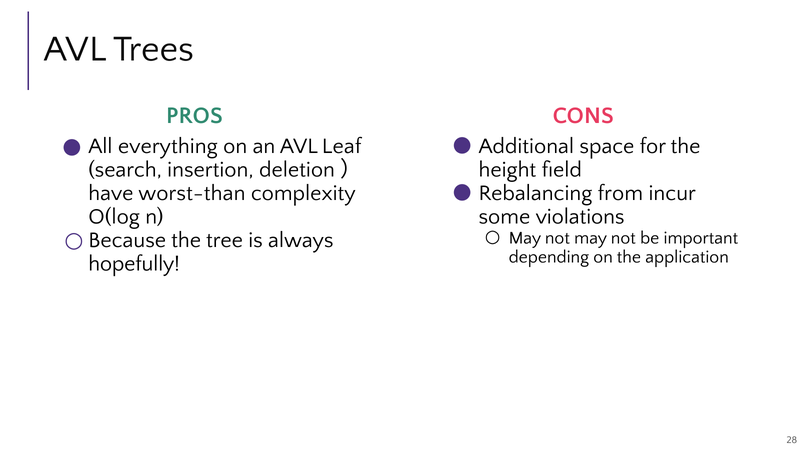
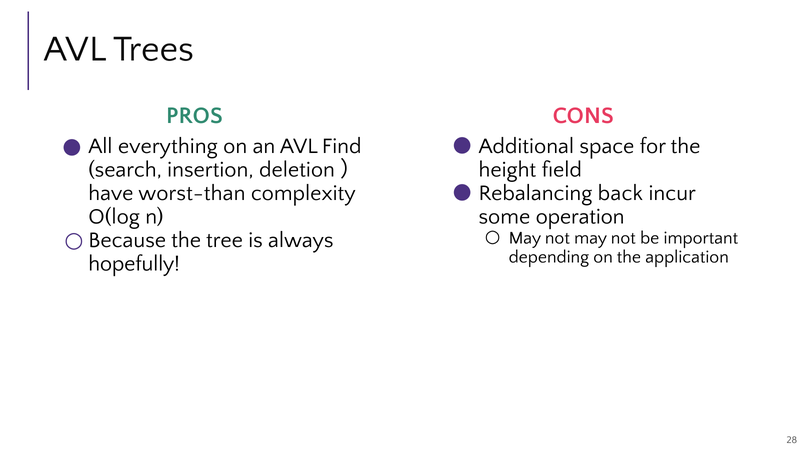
Leaf: Leaf -> Find (342, 146)
from: from -> back (620, 193)
violations: violations -> operation (580, 217)
